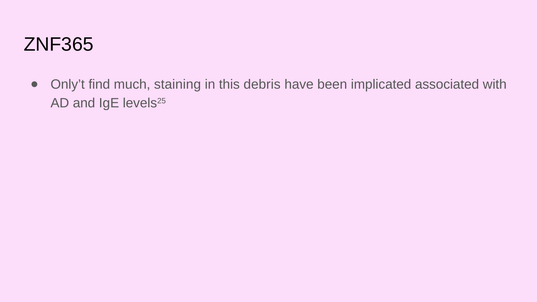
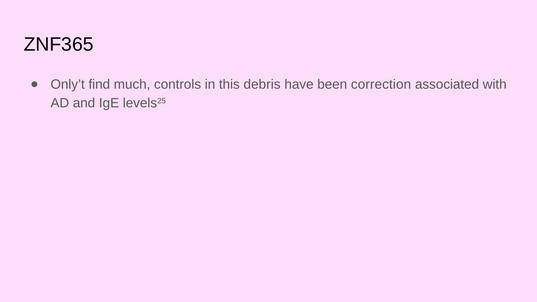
staining: staining -> controls (178, 84)
implicated: implicated -> correction (381, 84)
